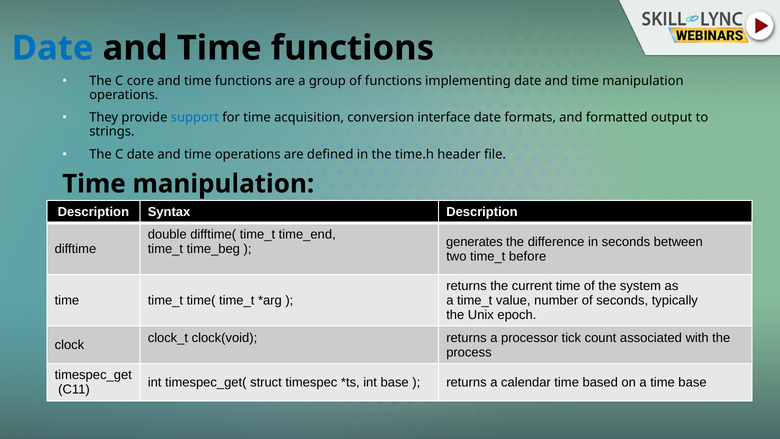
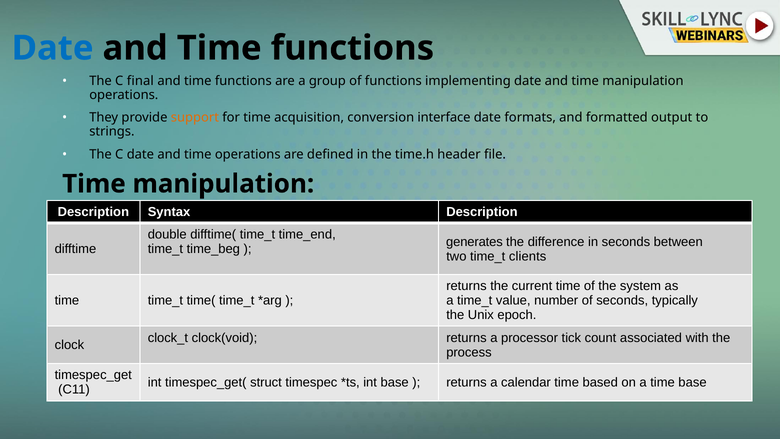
core: core -> final (140, 81)
support colour: blue -> orange (195, 117)
before: before -> clients (528, 256)
